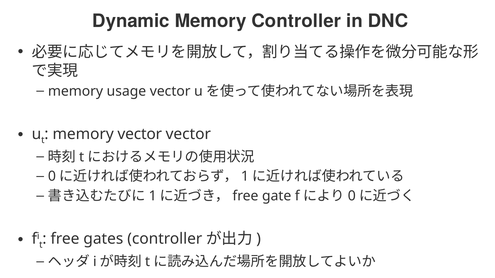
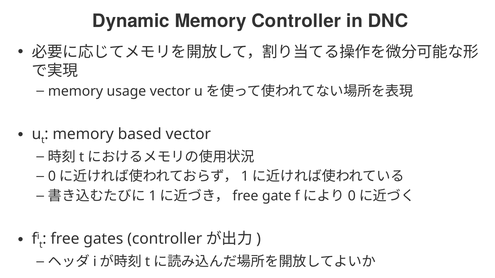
memory vector: vector -> based (140, 134)
